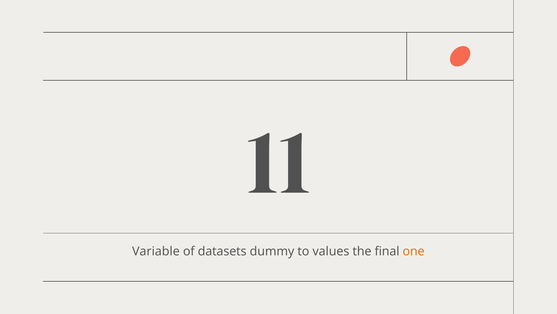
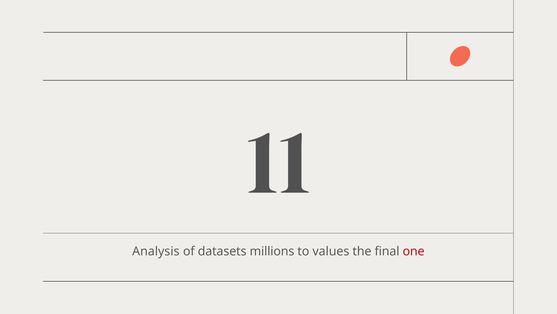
Variable: Variable -> Analysis (156, 251)
dummy: dummy -> millions (272, 251)
one colour: orange -> red (414, 251)
